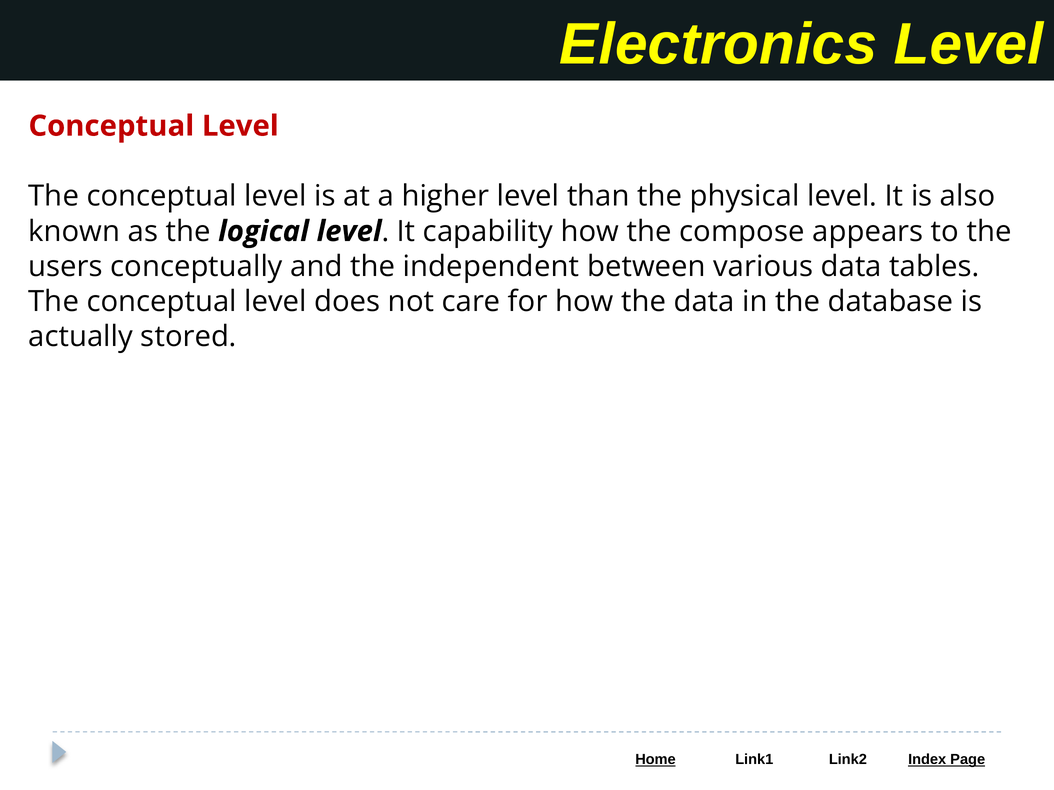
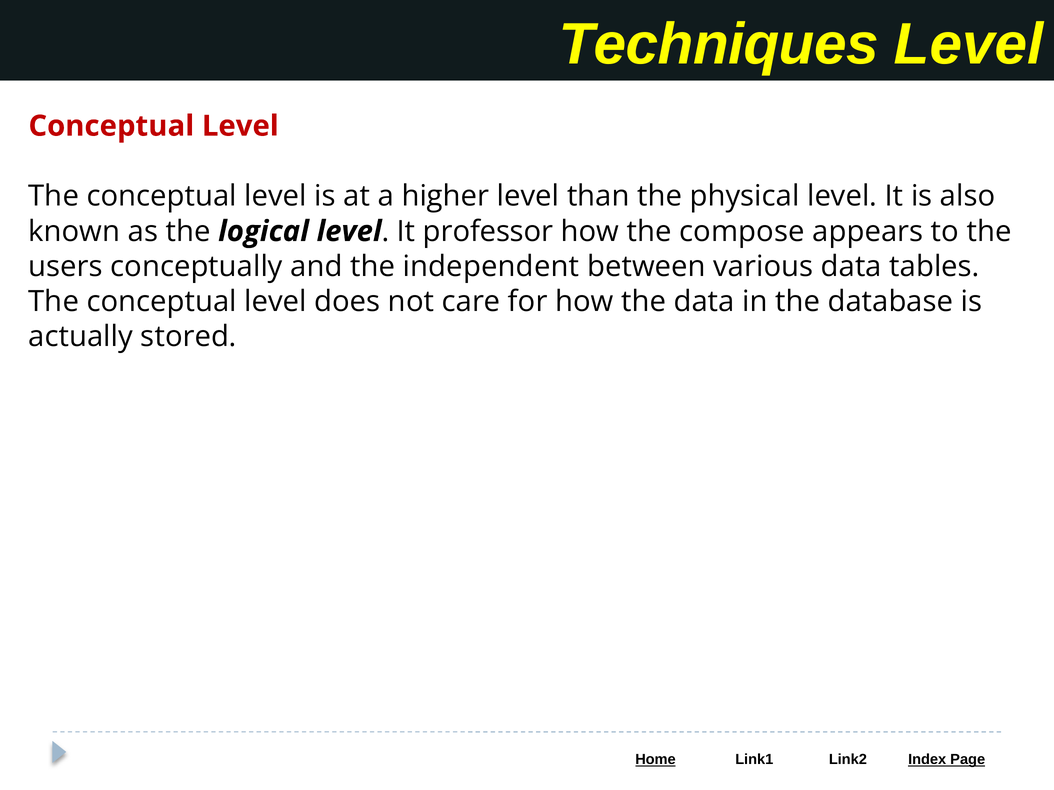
Electronics: Electronics -> Techniques (719, 44)
capability: capability -> professor (488, 232)
